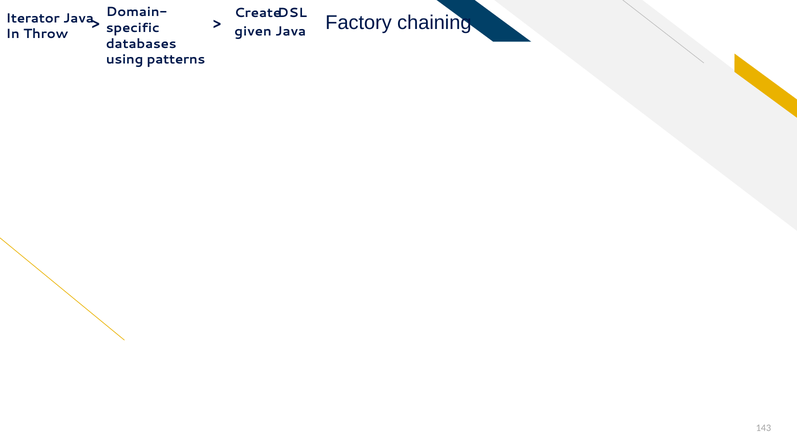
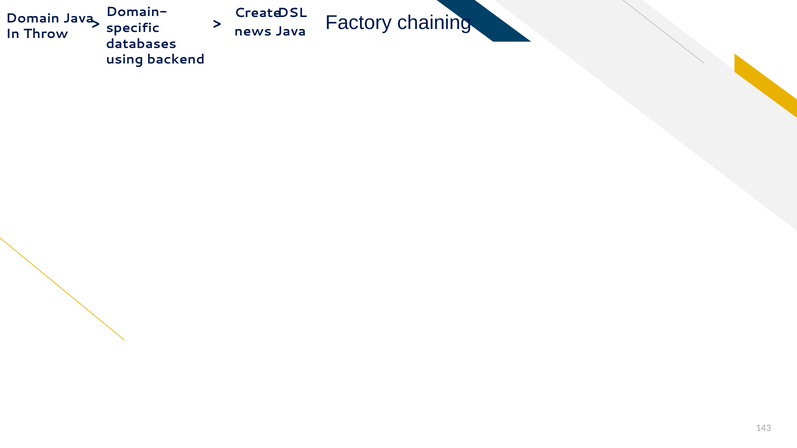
Iterator: Iterator -> Domain (33, 18)
given: given -> news (253, 31)
patterns: patterns -> backend (176, 60)
